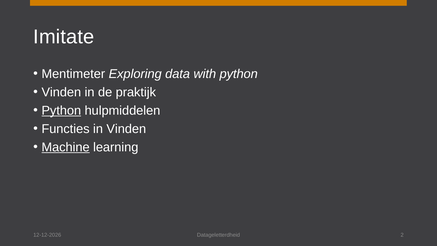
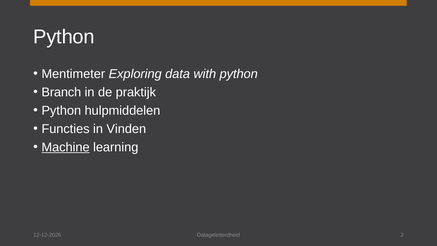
Imitate: Imitate -> Python (64, 37)
Vinden: Vinden -> Branch (61, 92)
Python underline: present -> none (61, 111)
